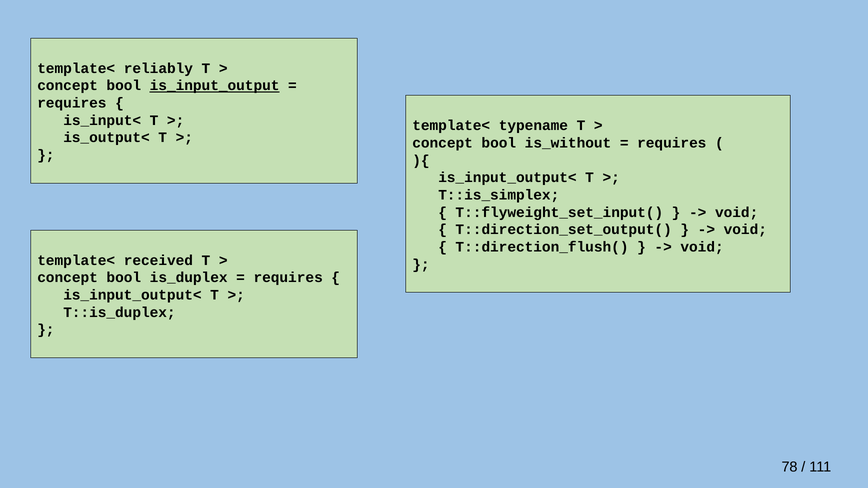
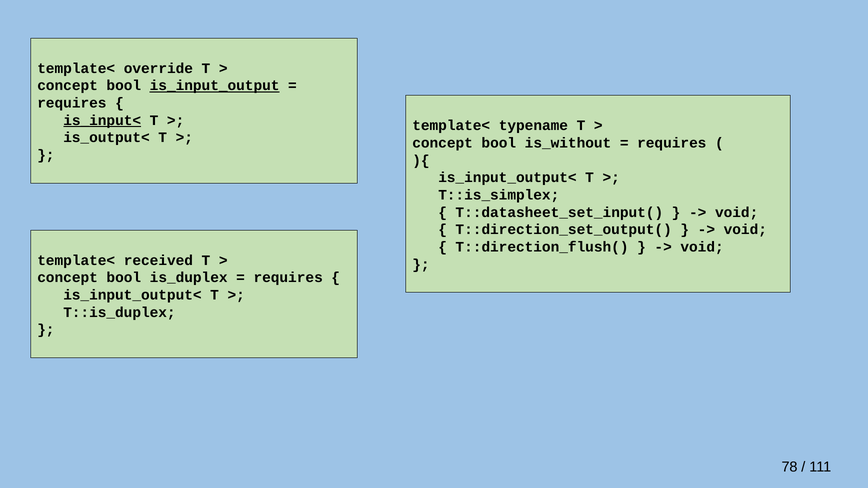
reliably: reliably -> override (158, 68)
is_input< underline: none -> present (102, 120)
T::flyweight_set_input(: T::flyweight_set_input( -> T::datasheet_set_input( (559, 212)
